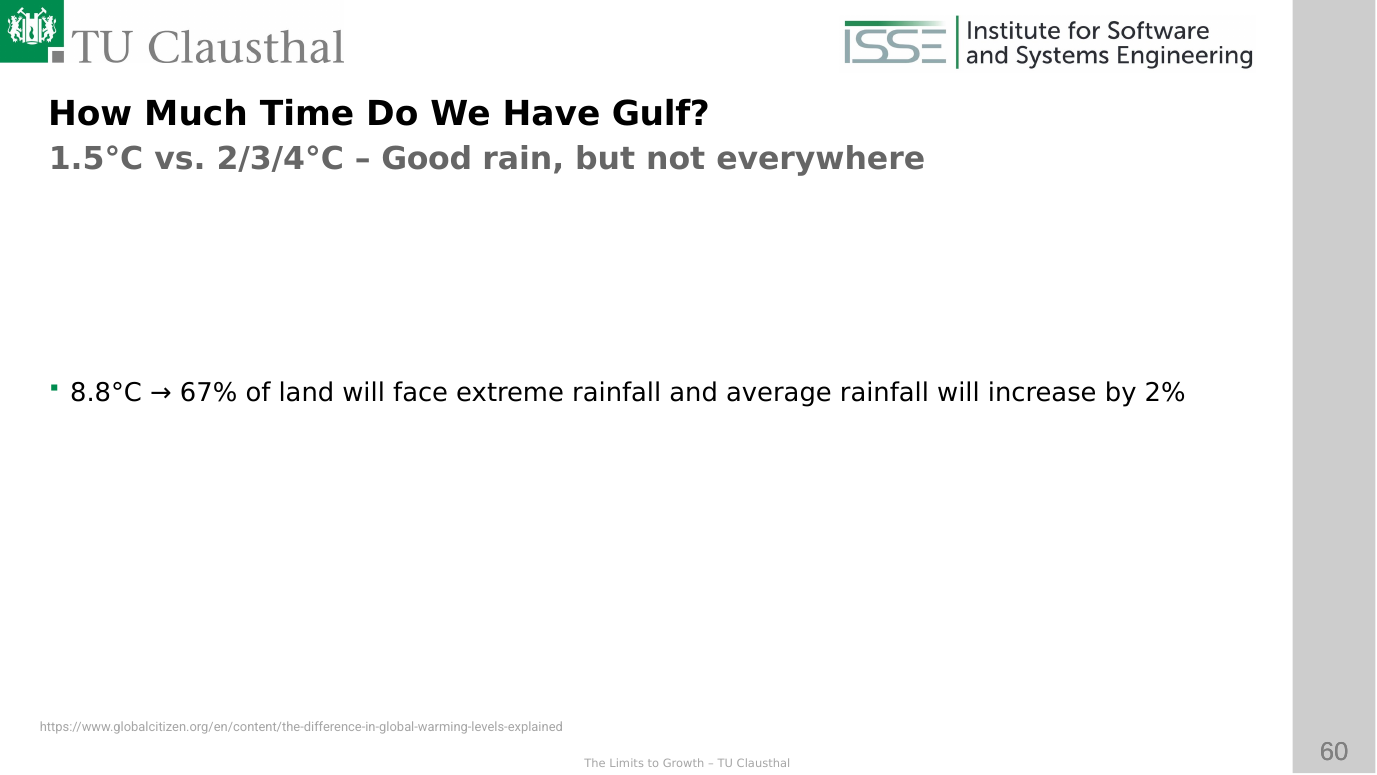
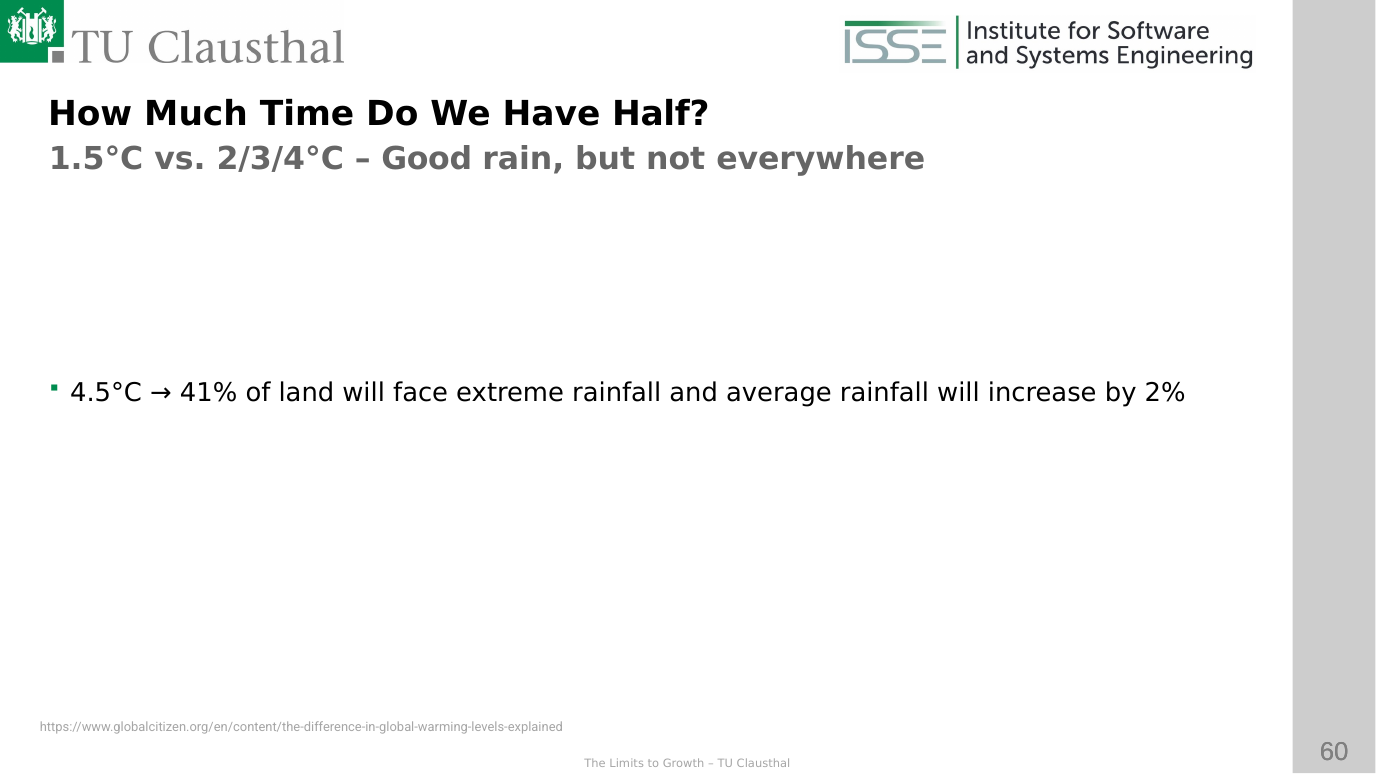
Have Gulf: Gulf -> Half (661, 115)
8.8°C: 8.8°C -> 4.5°C (106, 393)
67%: 67% -> 41% (209, 393)
